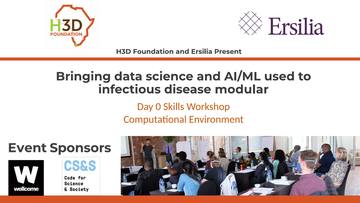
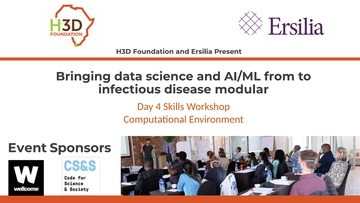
used: used -> from (279, 76)
0: 0 -> 4 (158, 106)
